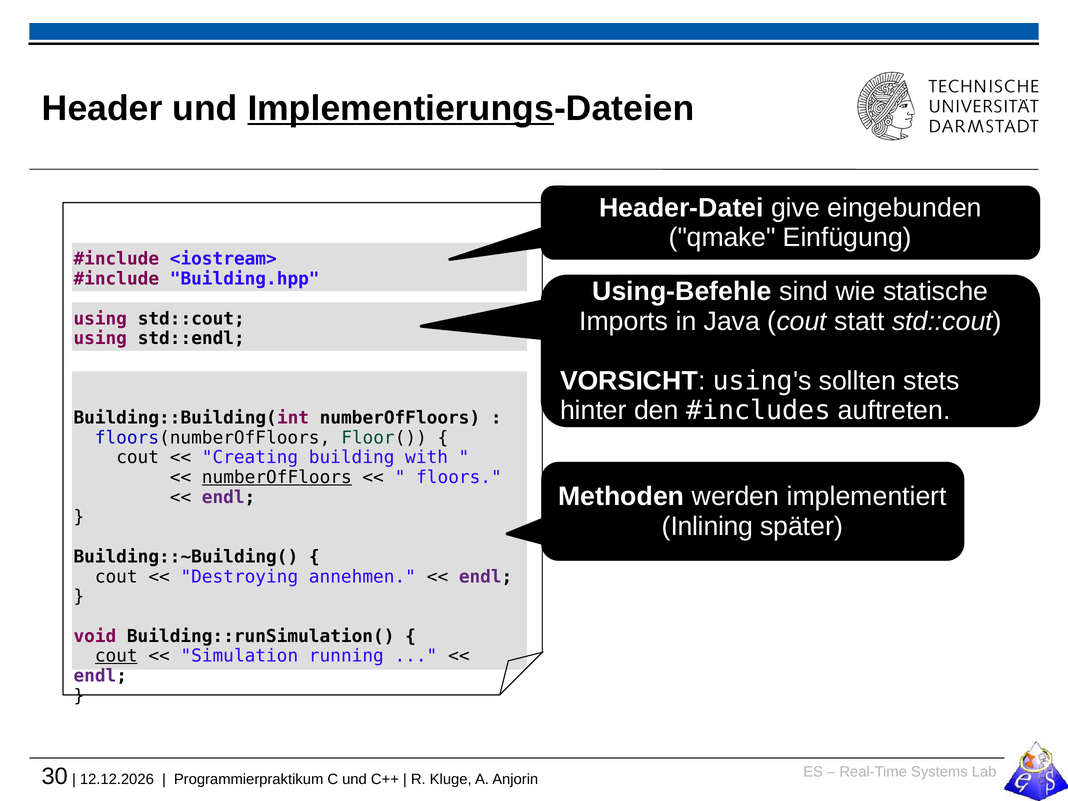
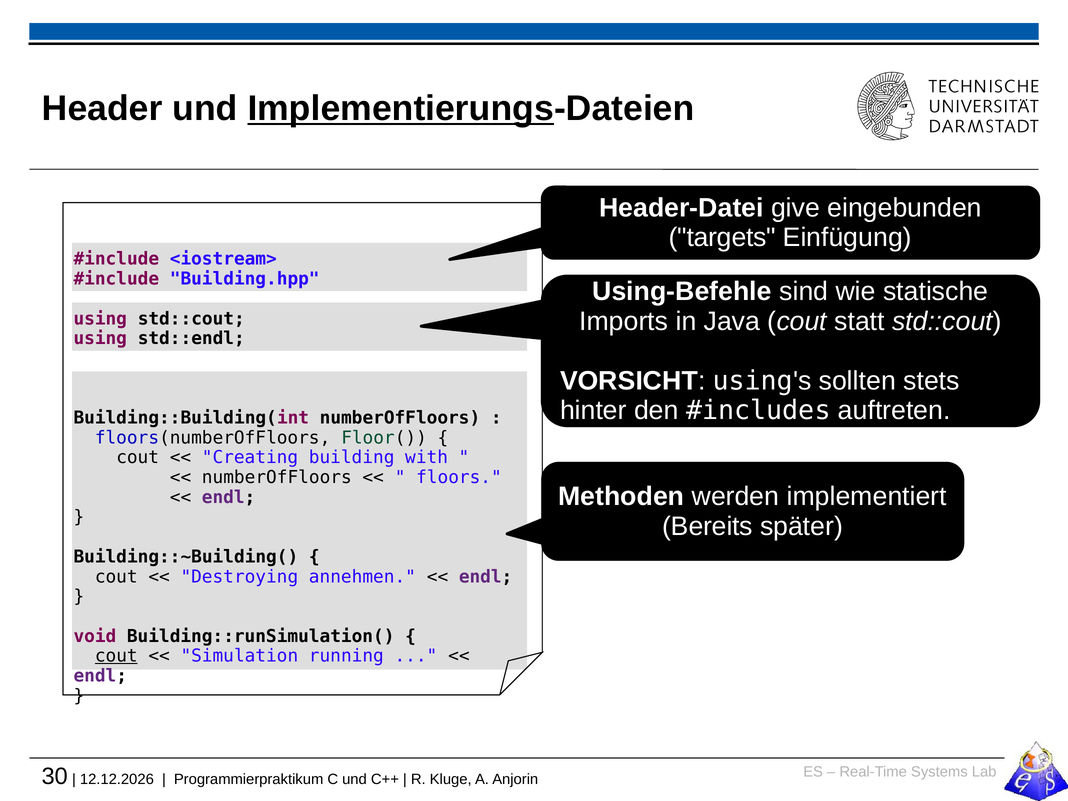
qmake: qmake -> targets (722, 238)
numberOfFloors underline: present -> none (277, 477)
Inlining: Inlining -> Bereits (708, 526)
